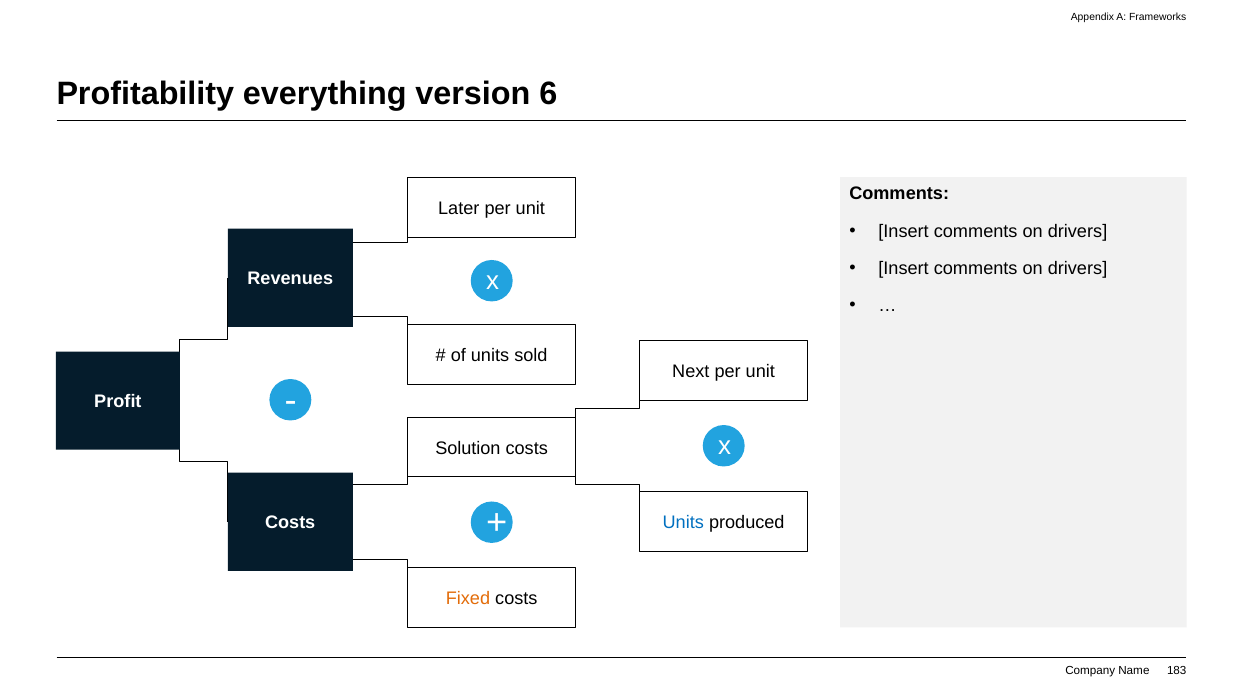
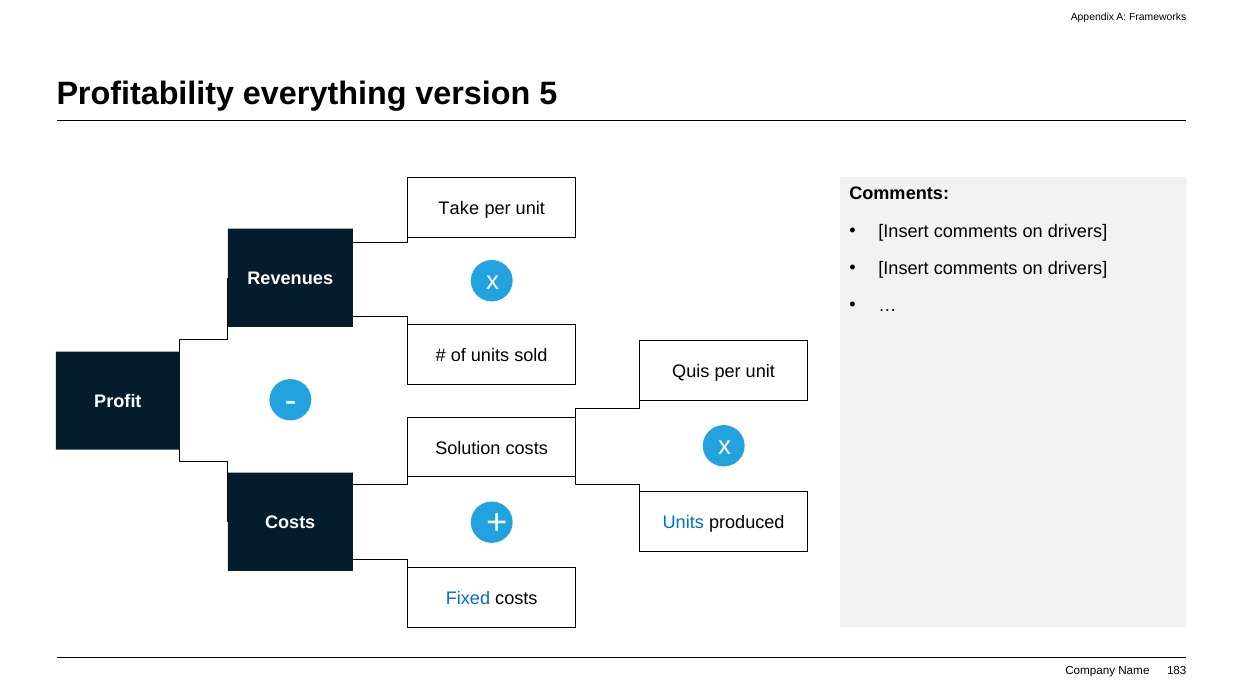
6: 6 -> 5 (548, 94)
Later: Later -> Take (459, 209)
Next: Next -> Quis (691, 372)
Fixed colour: orange -> blue (468, 599)
